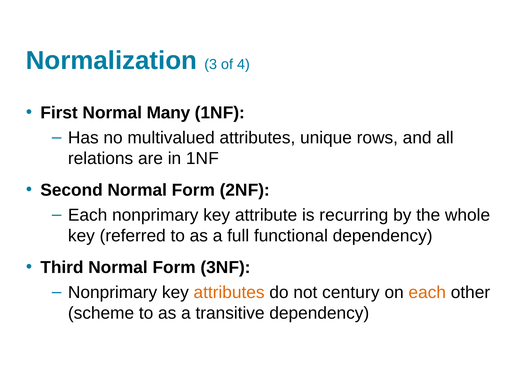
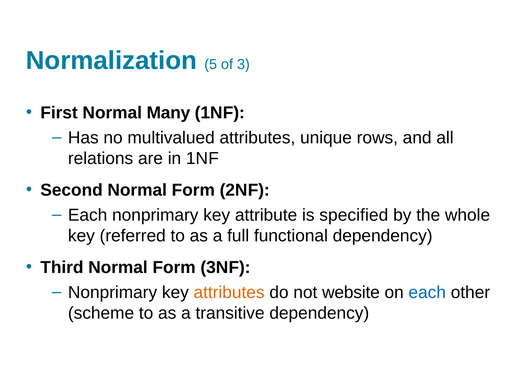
3: 3 -> 5 (211, 64)
4: 4 -> 3 (243, 64)
recurring: recurring -> specified (354, 215)
century: century -> website (351, 292)
each colour: orange -> blue (427, 292)
